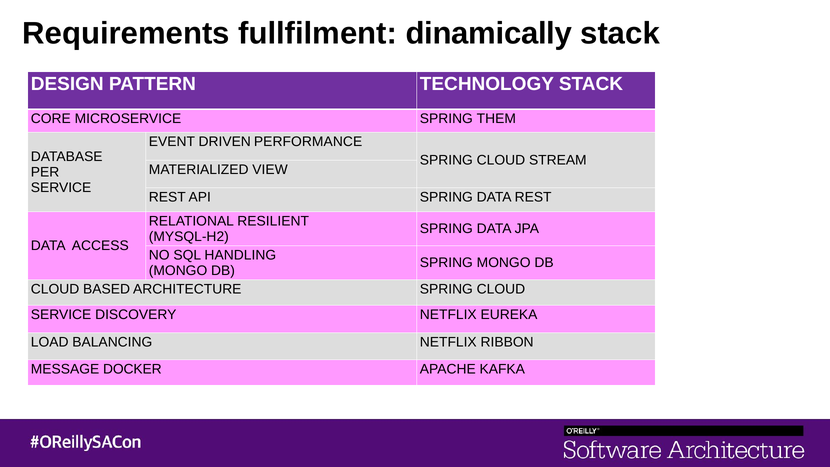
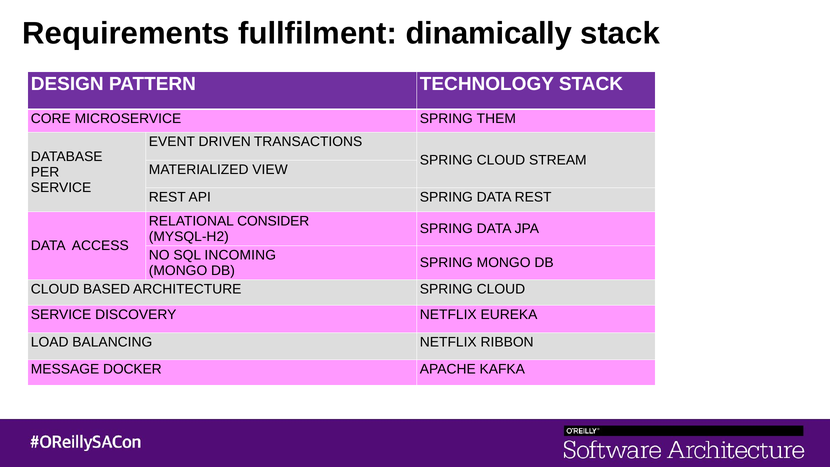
PERFORMANCE: PERFORMANCE -> TRANSACTIONS (308, 142)
RESILIENT: RESILIENT -> CONSIDER (273, 221)
HANDLING: HANDLING -> INCOMING (240, 255)
